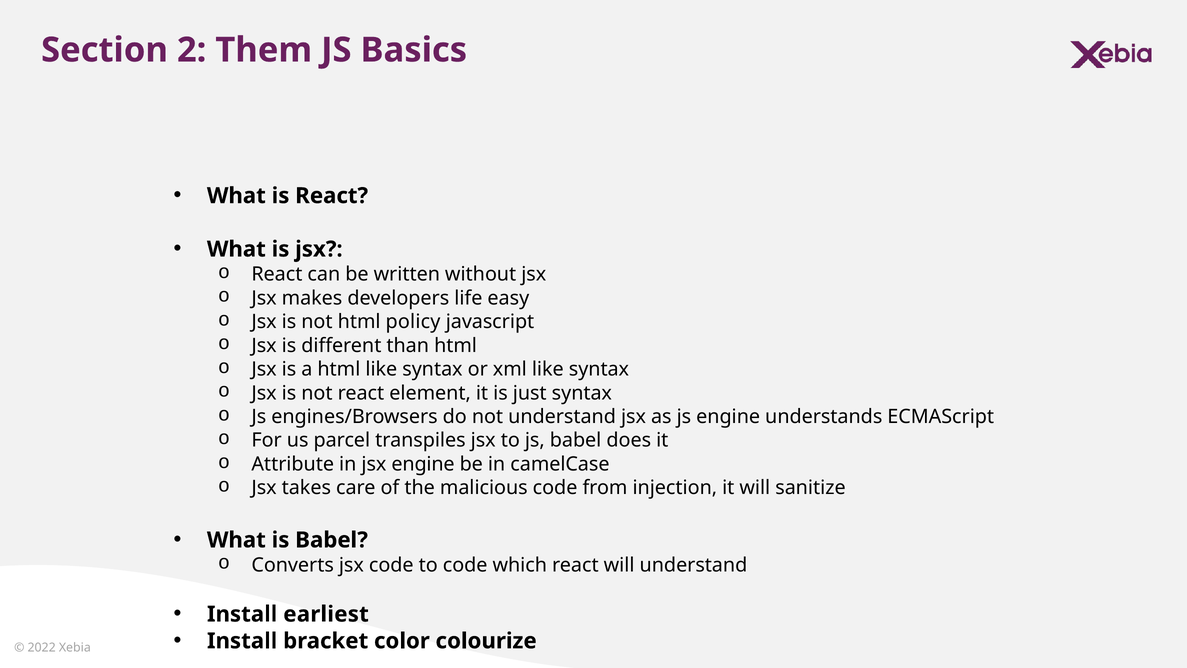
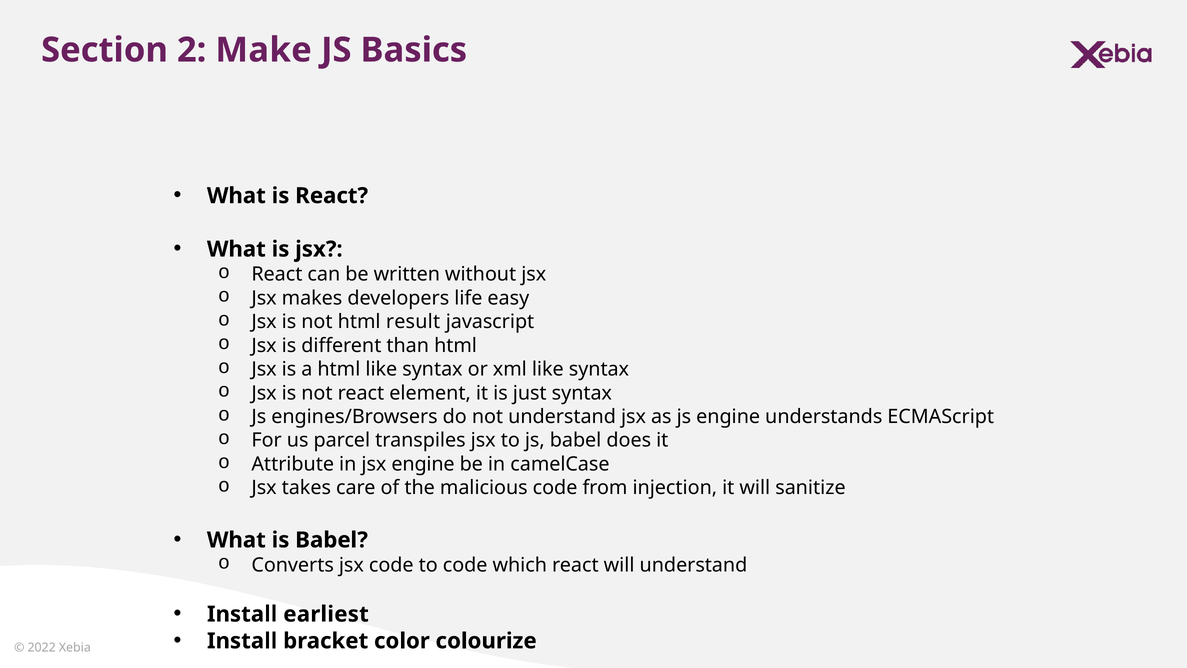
Them: Them -> Make (264, 50)
policy: policy -> result (413, 322)
